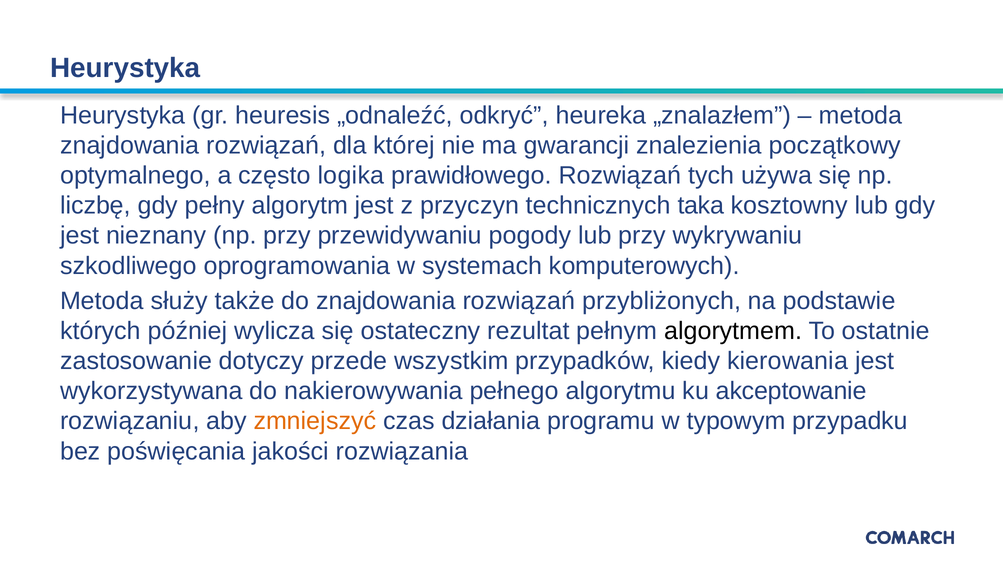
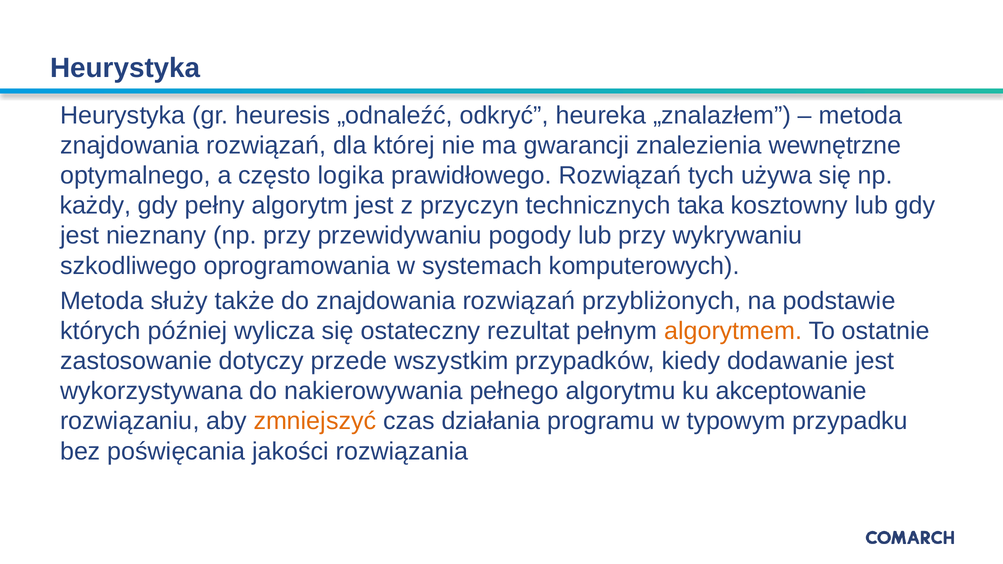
początkowy: początkowy -> wewnętrzne (835, 146)
liczbę: liczbę -> każdy (96, 206)
algorytmem colour: black -> orange (733, 331)
kierowania: kierowania -> dodawanie (788, 361)
